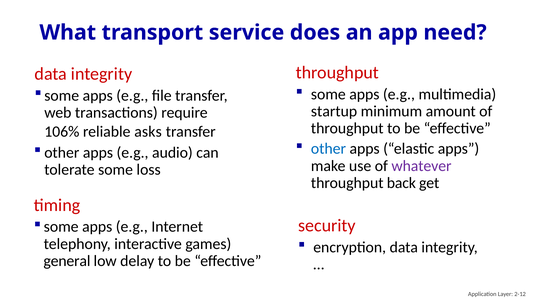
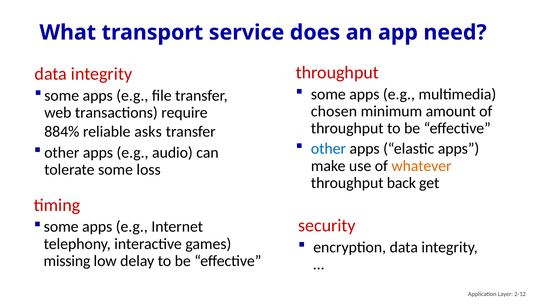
startup: startup -> chosen (334, 111)
106%: 106% -> 884% (62, 132)
whatever colour: purple -> orange (421, 166)
general: general -> missing (67, 261)
